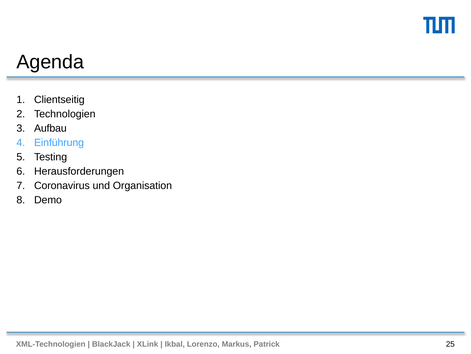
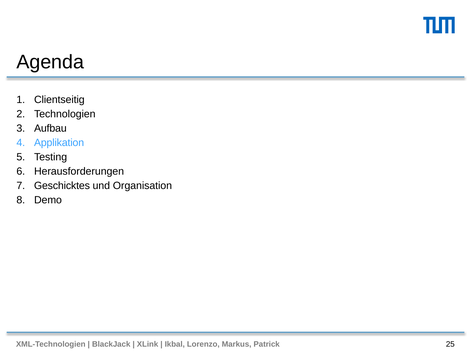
Einführung: Einführung -> Applikation (59, 142)
Coronavirus: Coronavirus -> Geschicktes (62, 185)
